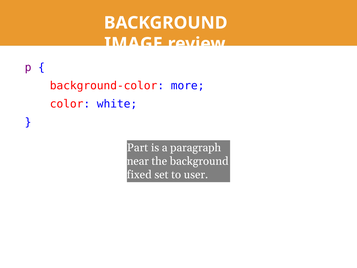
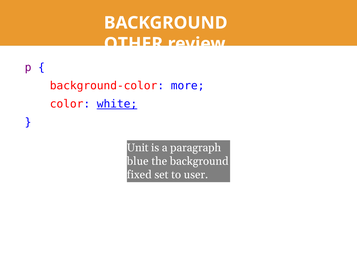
IMAGE: IMAGE -> OTHER (133, 44)
white underline: none -> present (117, 104)
Part: Part -> Unit (138, 148)
near: near -> blue (138, 161)
